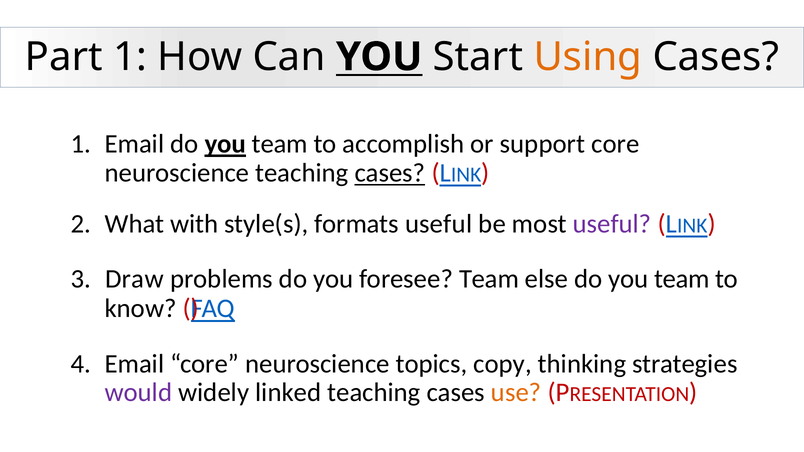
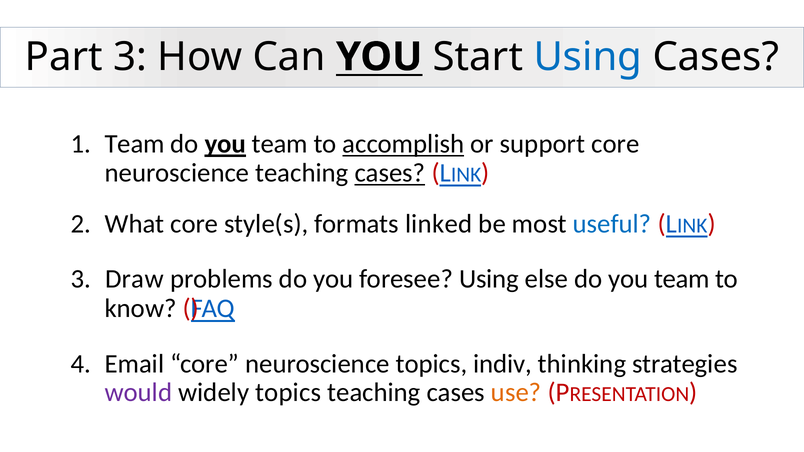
Part 1: 1 -> 3 (130, 57)
Using colour: orange -> blue (588, 57)
Email: Email -> Team (135, 144)
accomplish underline: none -> present (403, 144)
What with: with -> core (194, 224)
formats useful: useful -> linked (439, 224)
useful colour: purple -> blue (612, 224)
foresee Team: Team -> Using (489, 279)
copy: copy -> indiv (503, 364)
widely linked: linked -> topics (288, 393)
